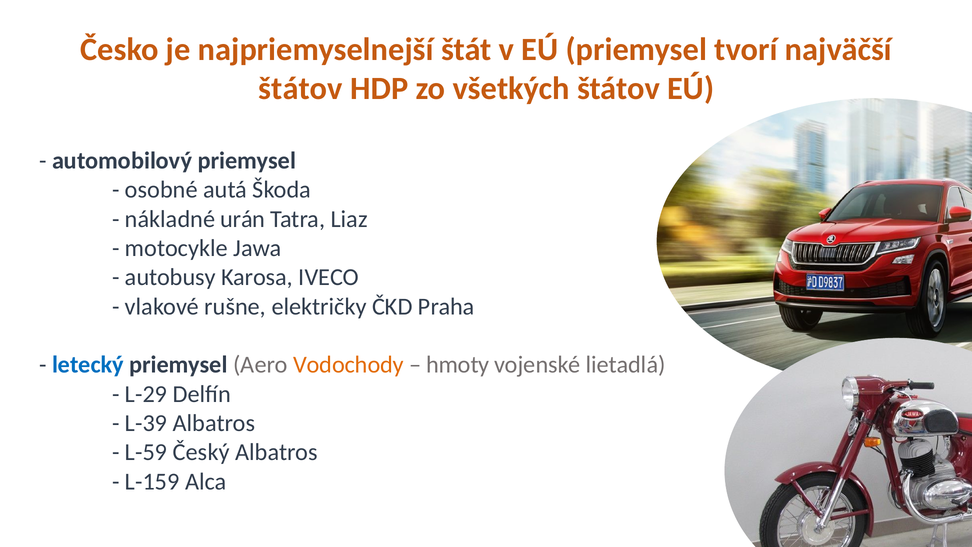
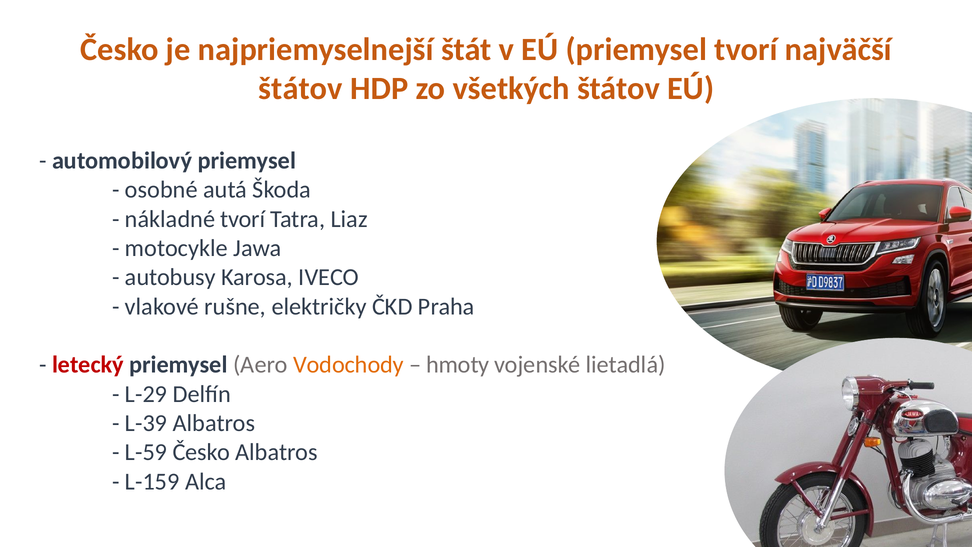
nákladné urán: urán -> tvorí (243, 219)
letecký colour: blue -> red (88, 365)
L-59 Český: Český -> Česko (201, 452)
